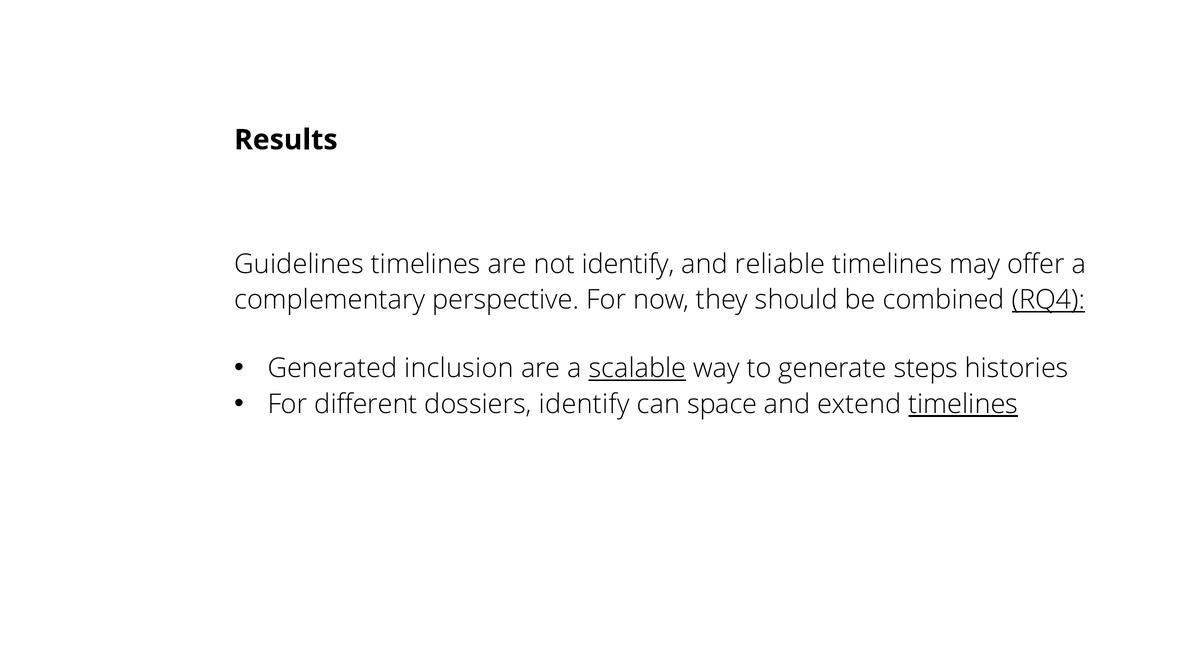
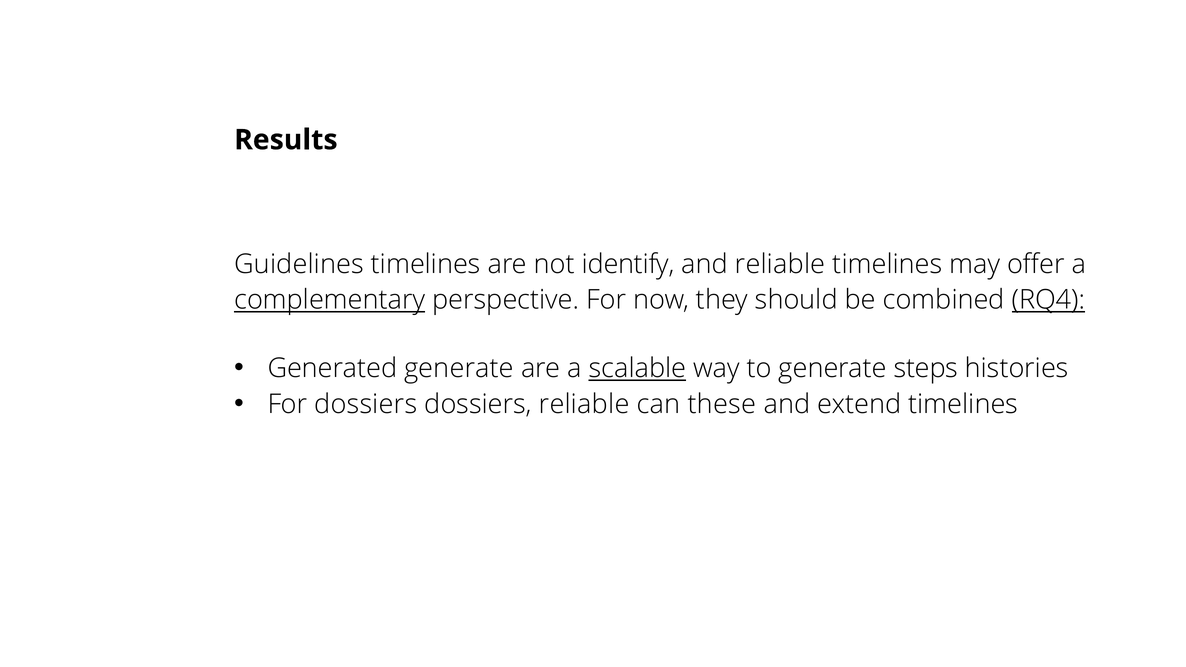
complementary underline: none -> present (330, 300)
Generated inclusion: inclusion -> generate (459, 368)
For different: different -> dossiers (366, 404)
dossiers identify: identify -> reliable (584, 404)
space: space -> these (722, 404)
timelines underline: present -> none (963, 404)
